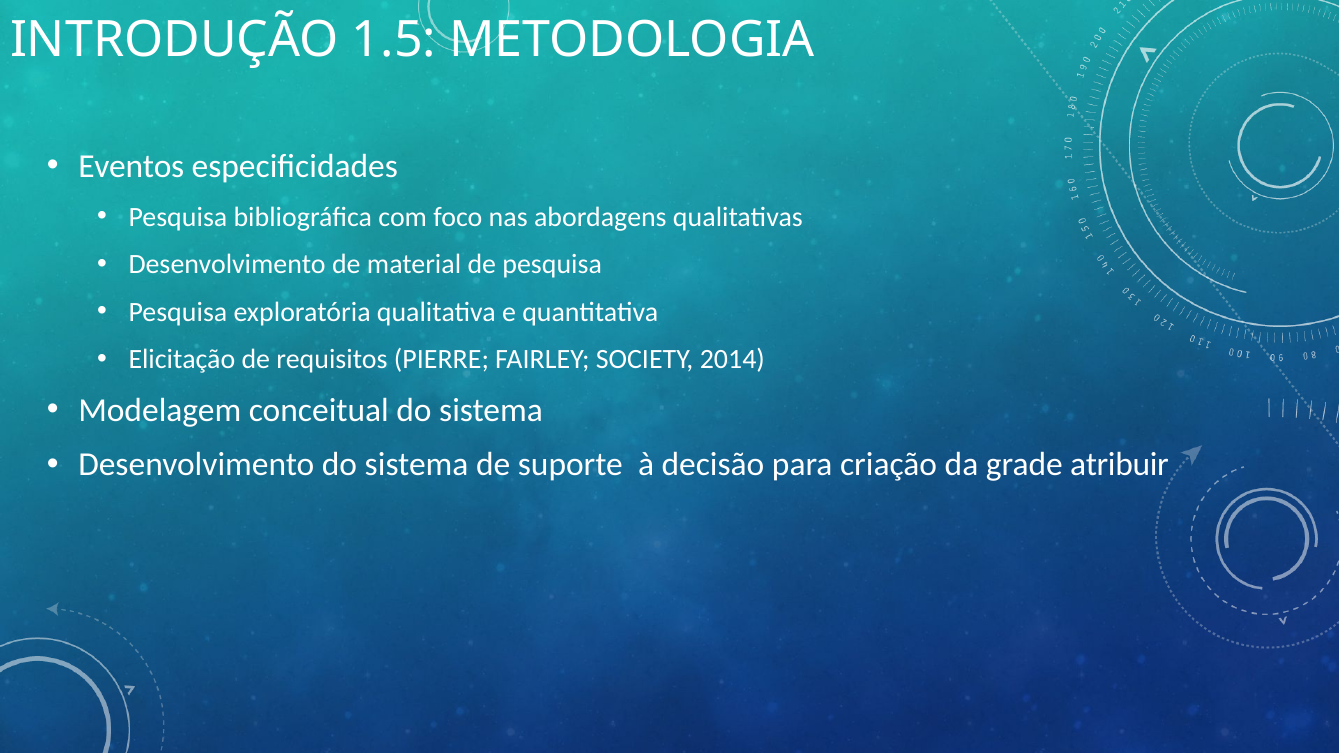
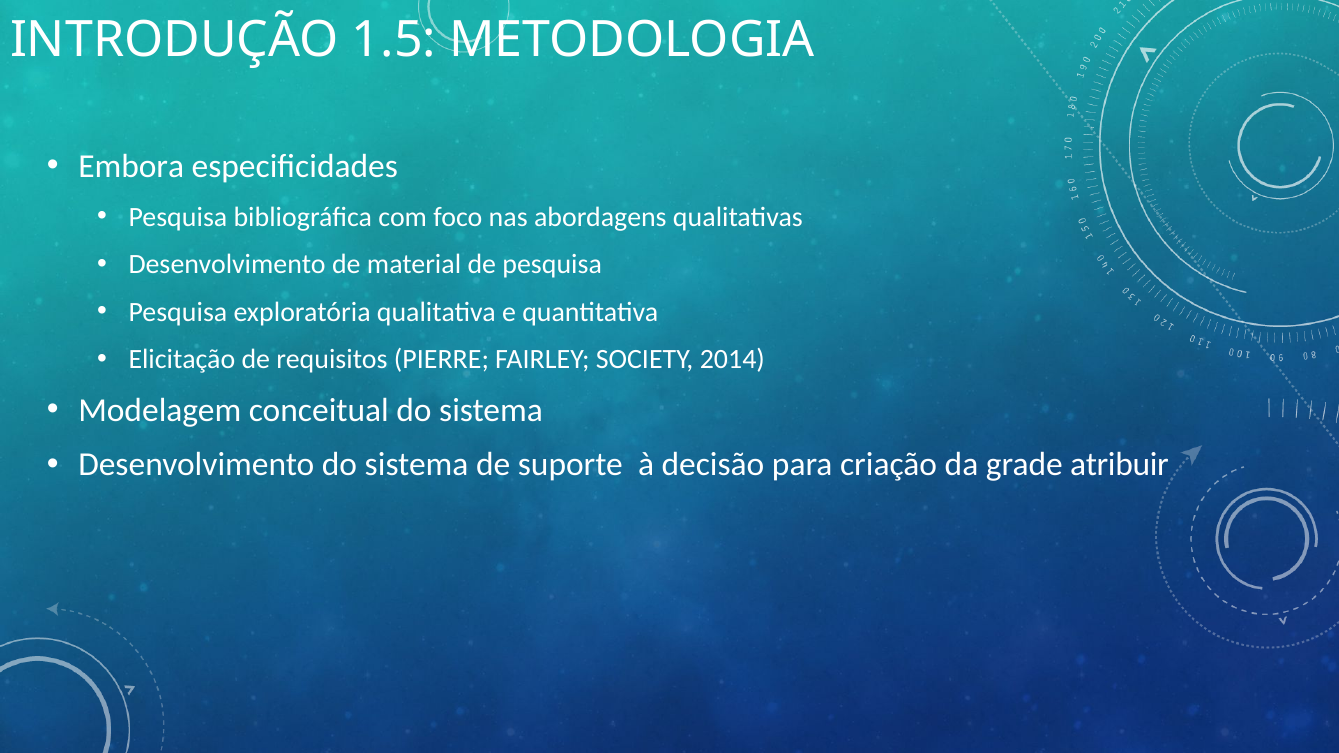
Eventos: Eventos -> Embora (131, 167)
